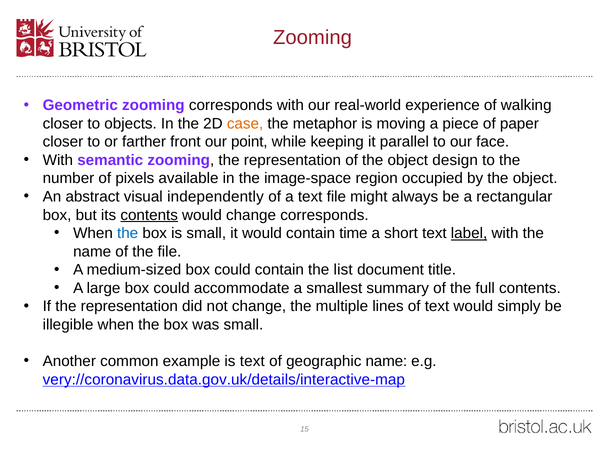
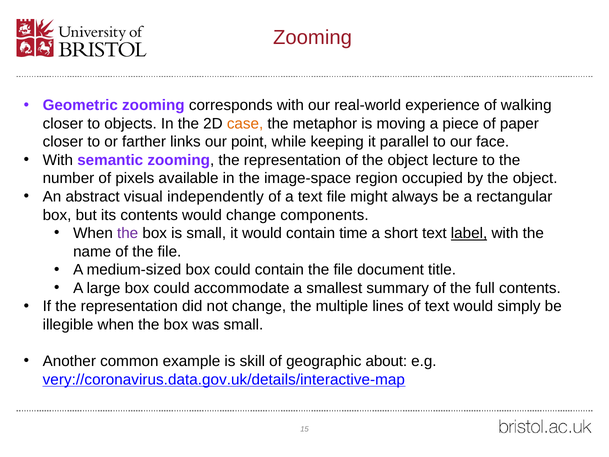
front: front -> links (185, 142)
design: design -> lecture (455, 160)
contents underline: present -> none (149, 215)
change corresponds: corresponds -> components (324, 215)
the colour: blue -> purple (128, 233)
contain the list: list -> file (343, 270)
is text: text -> skill (252, 361)
geographic name: name -> about (386, 361)
